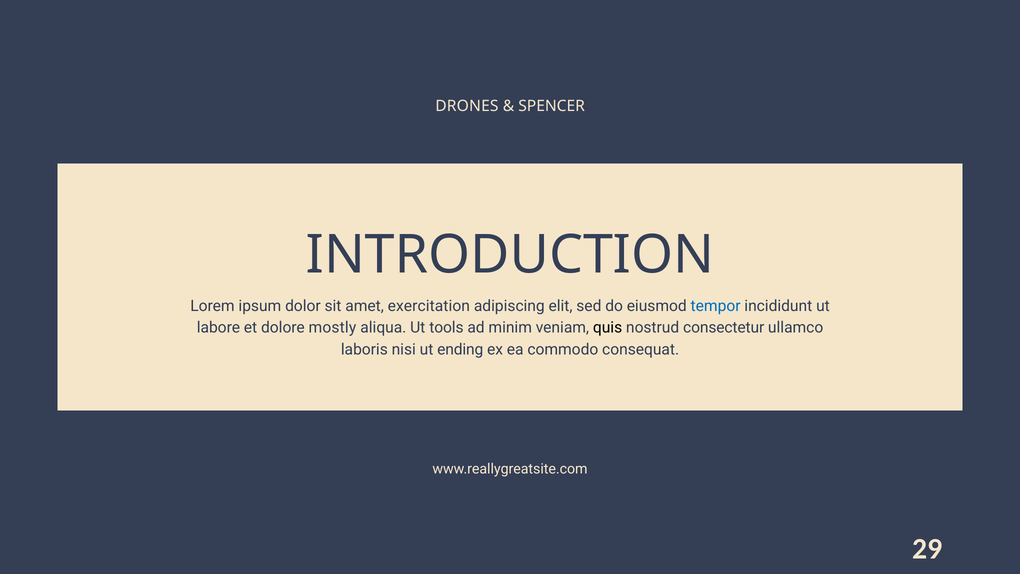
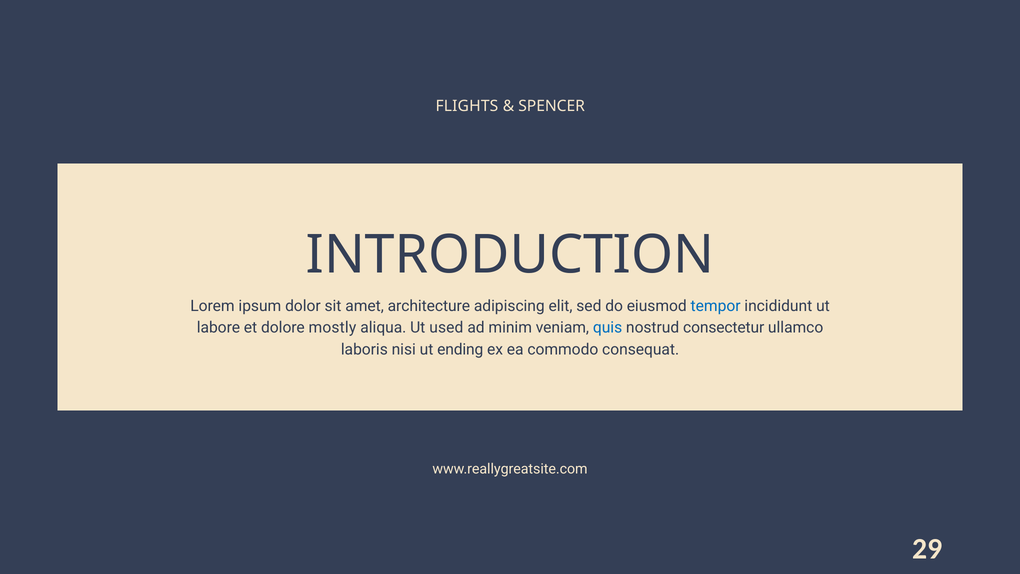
DRONES: DRONES -> FLIGHTS (467, 106)
exercitation: exercitation -> architecture (429, 306)
tools: tools -> used (446, 328)
quis colour: black -> blue (608, 328)
